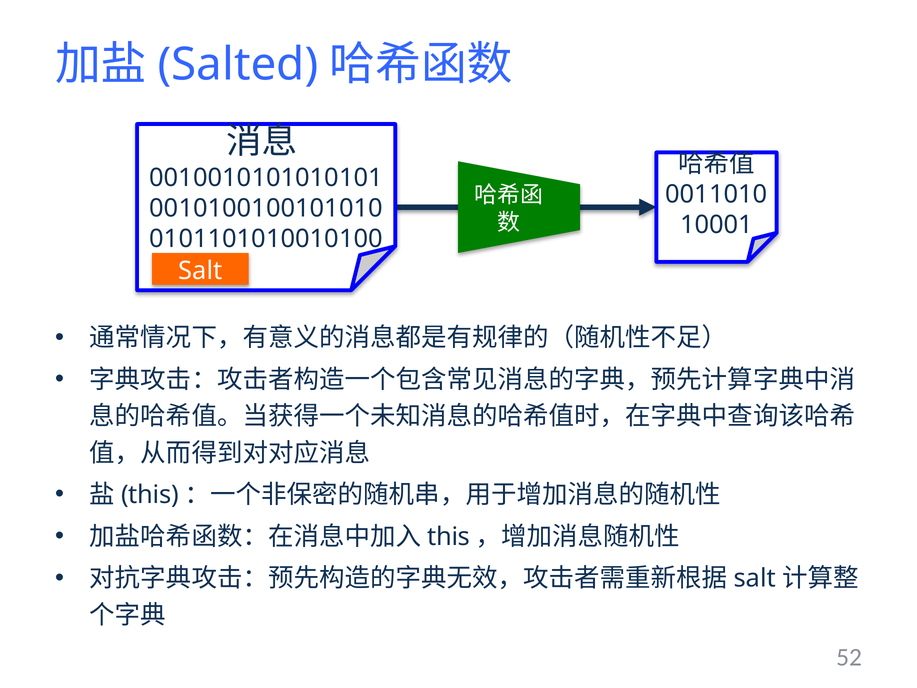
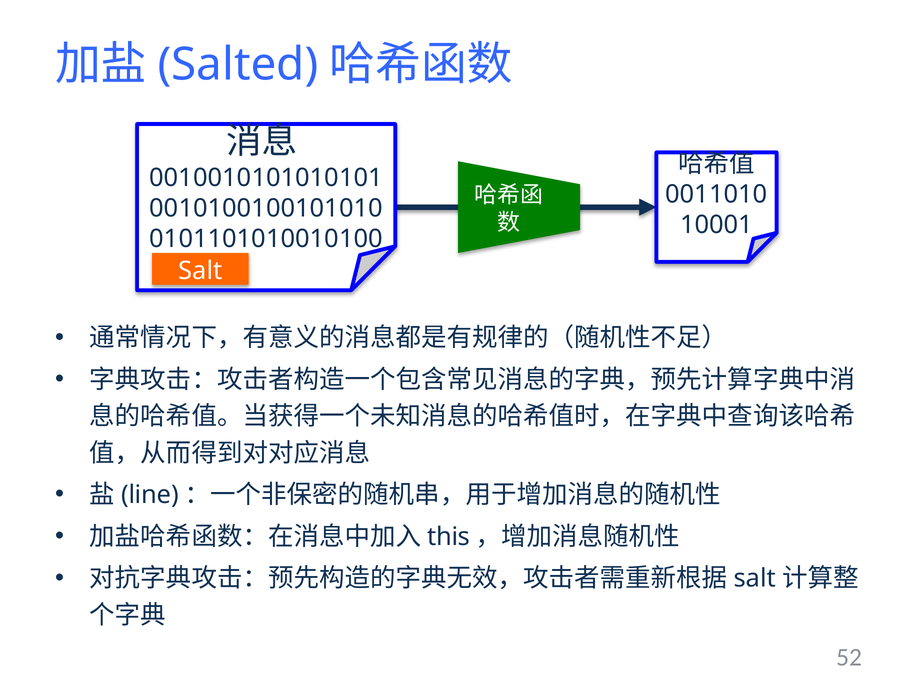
this: this -> line (150, 495)
